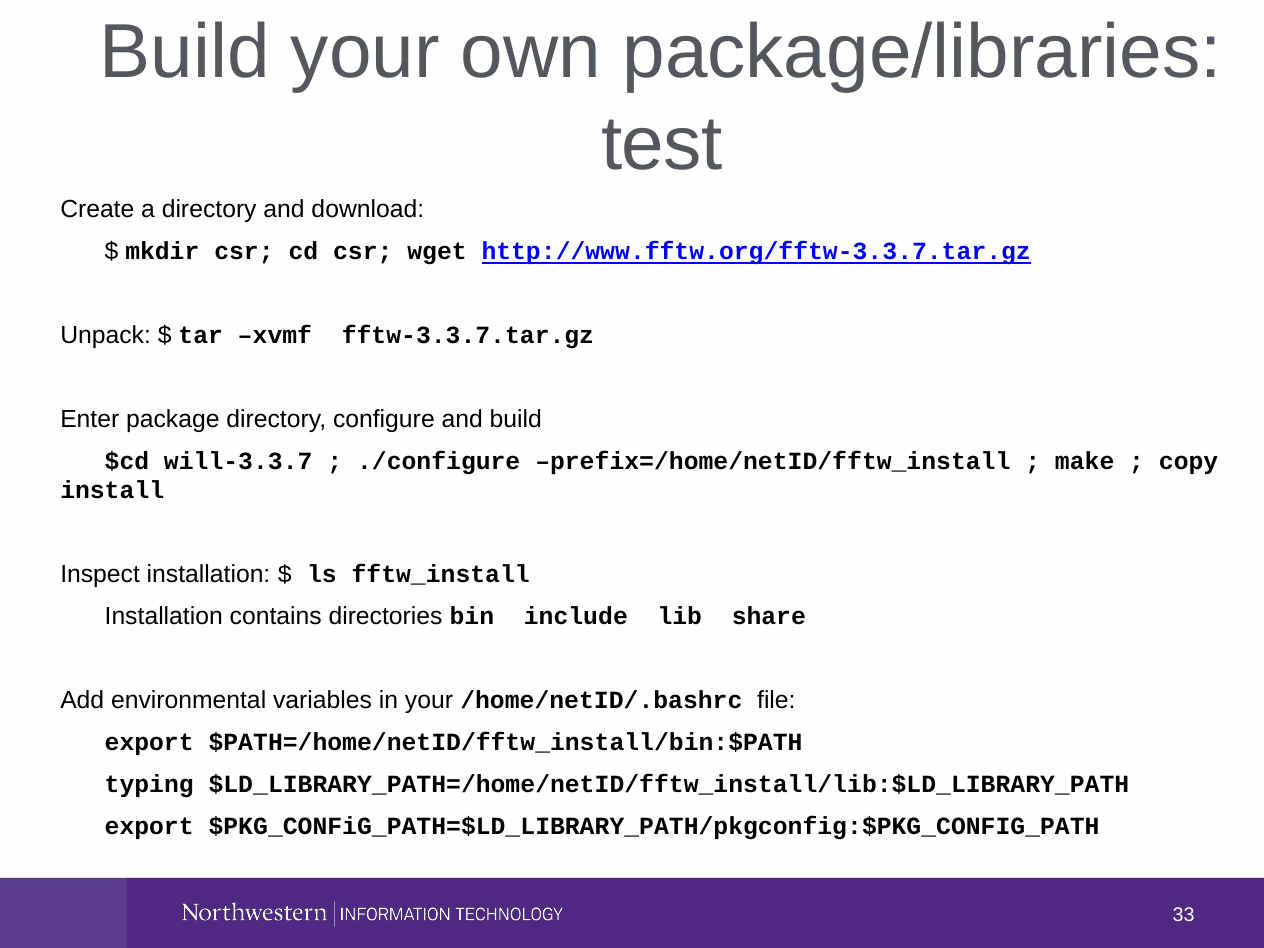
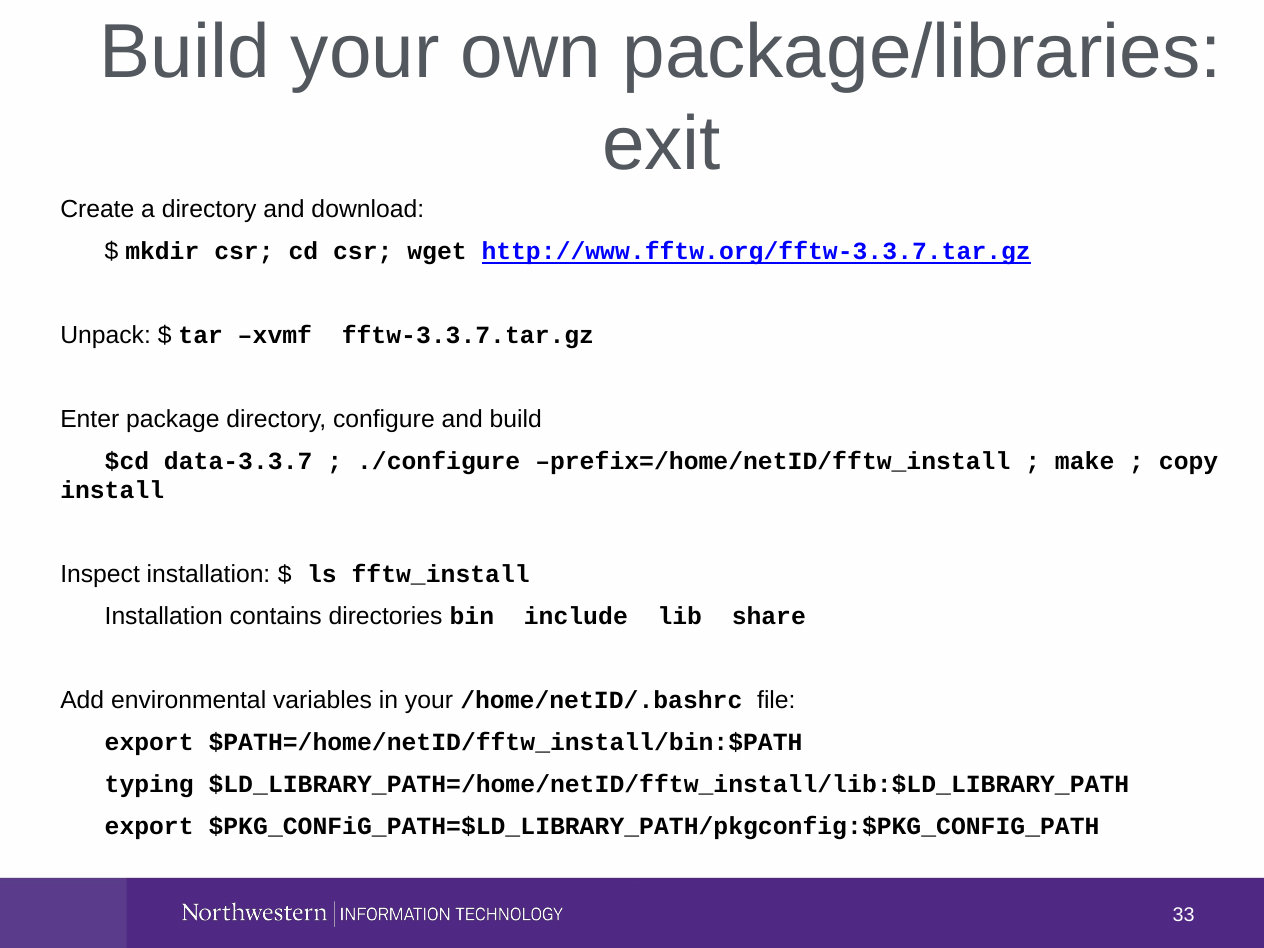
test: test -> exit (662, 144)
will-3.3.7: will-3.3.7 -> data-3.3.7 (238, 461)
